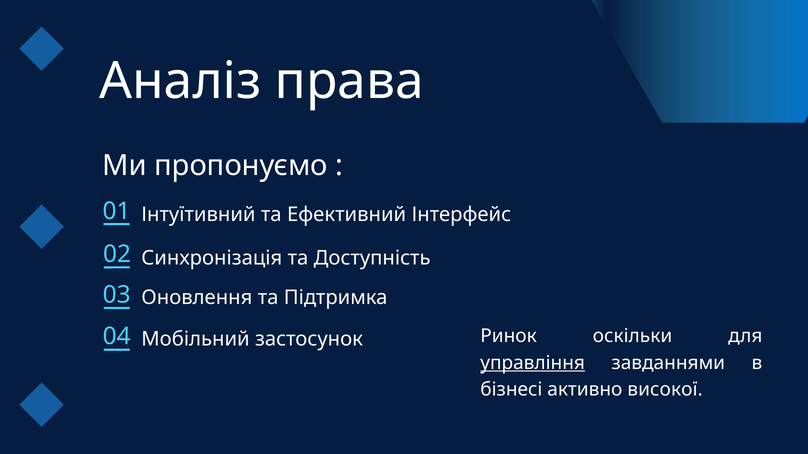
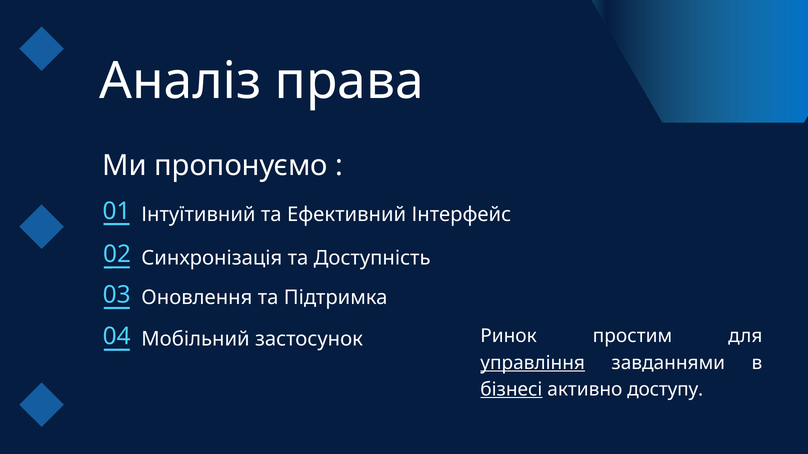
оскільки: оскільки -> простим (632, 336)
бізнесі underline: none -> present (511, 390)
високої: високої -> доступу (665, 390)
